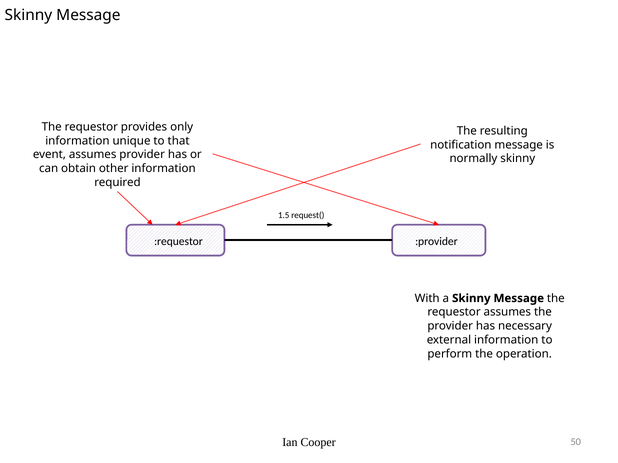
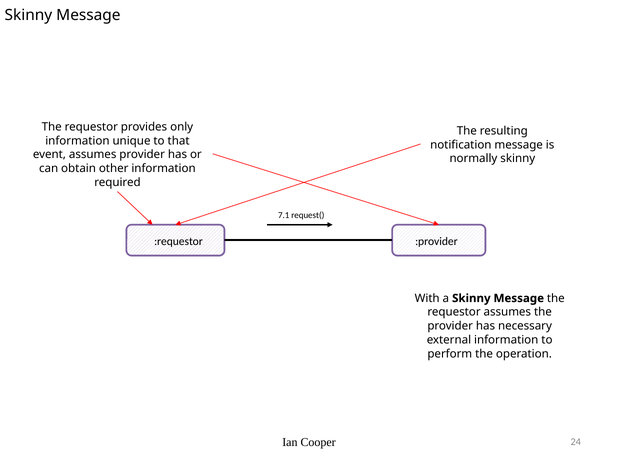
1.5: 1.5 -> 7.1 (284, 215)
50: 50 -> 24 (576, 443)
